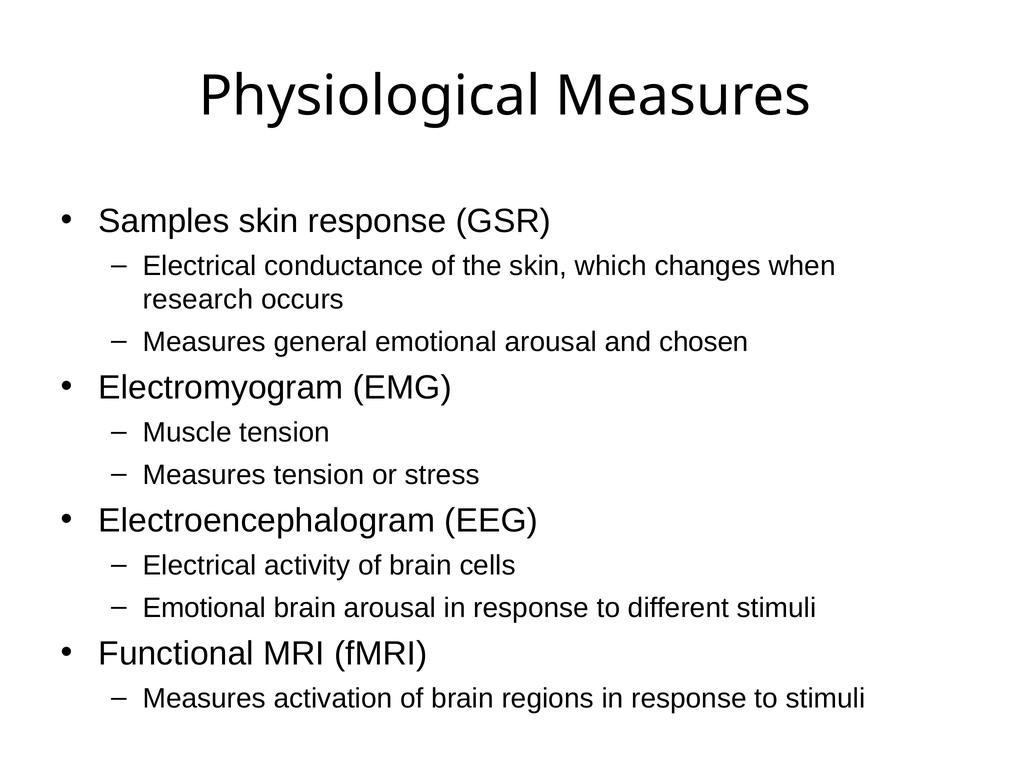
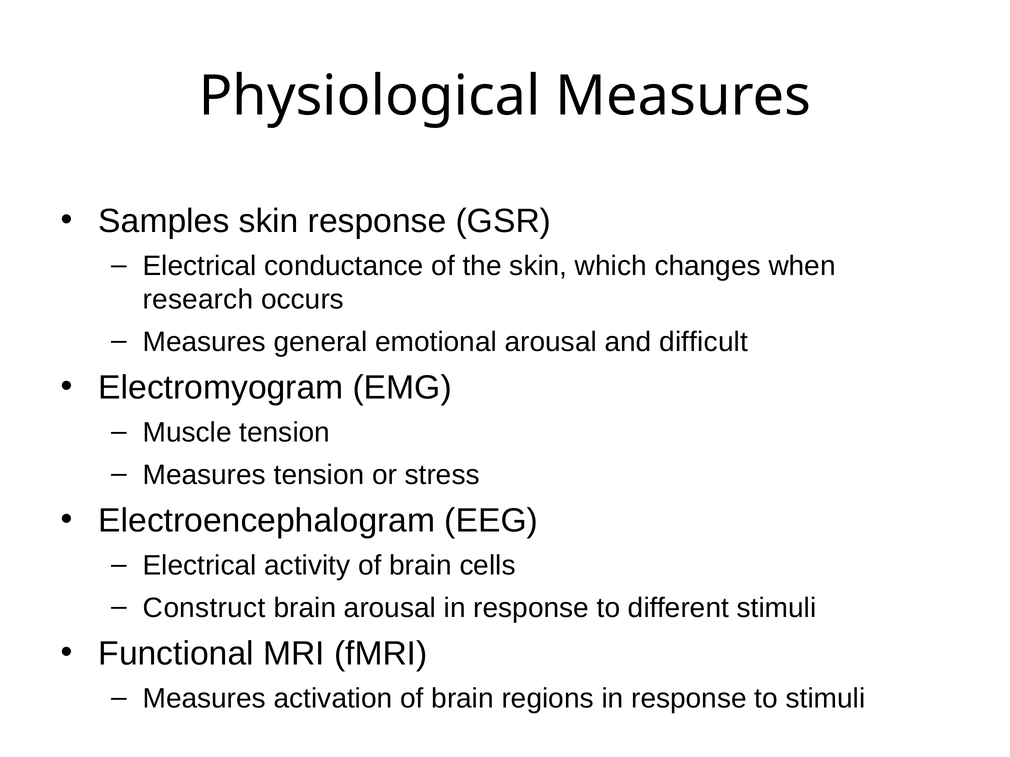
chosen: chosen -> difficult (704, 342)
Emotional: Emotional -> Construct (204, 608)
